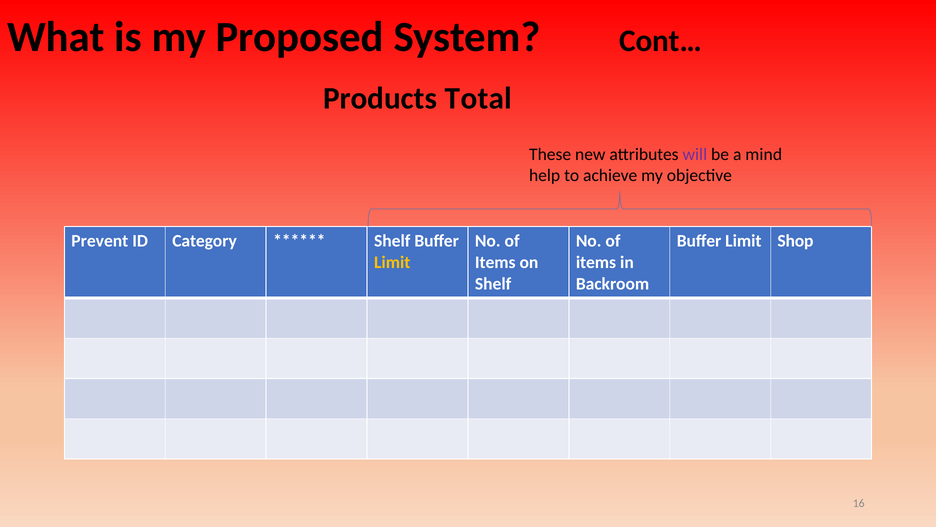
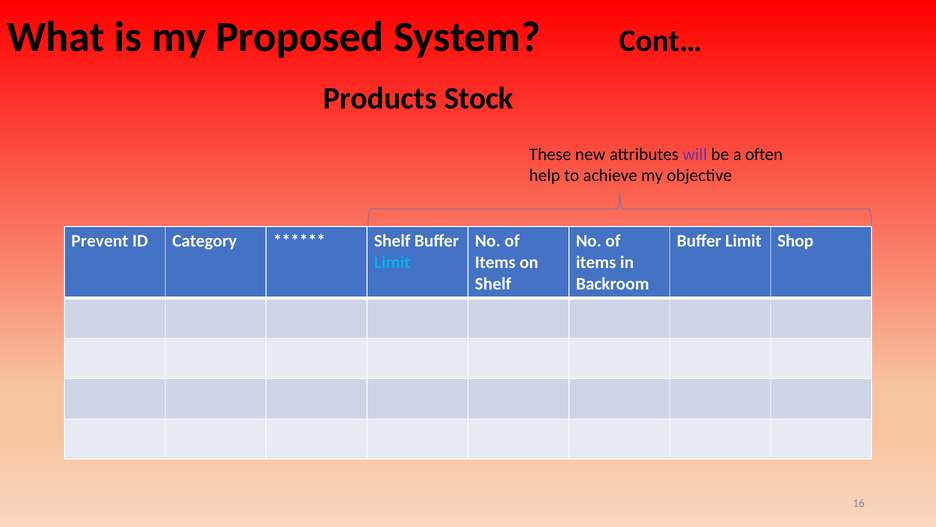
Total: Total -> Stock (479, 98)
mind: mind -> often (764, 154)
Limit colour: yellow -> light blue (392, 262)
